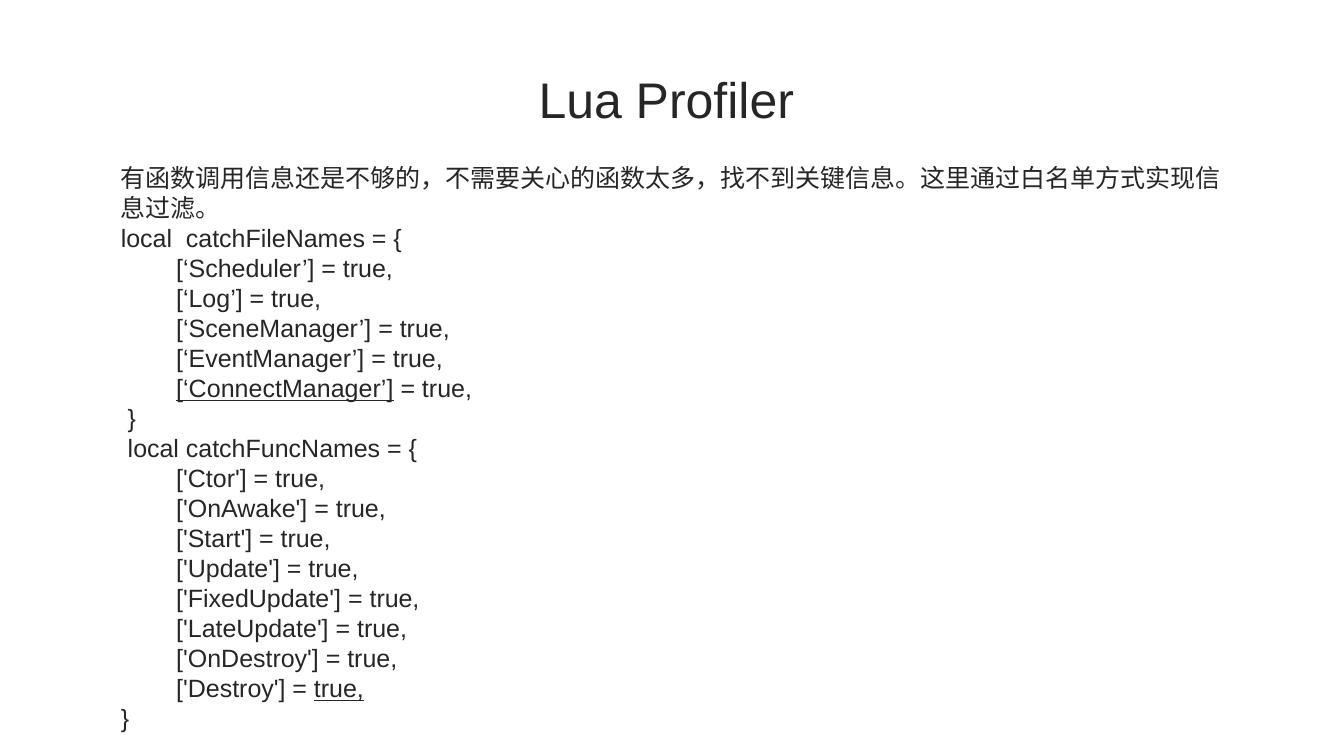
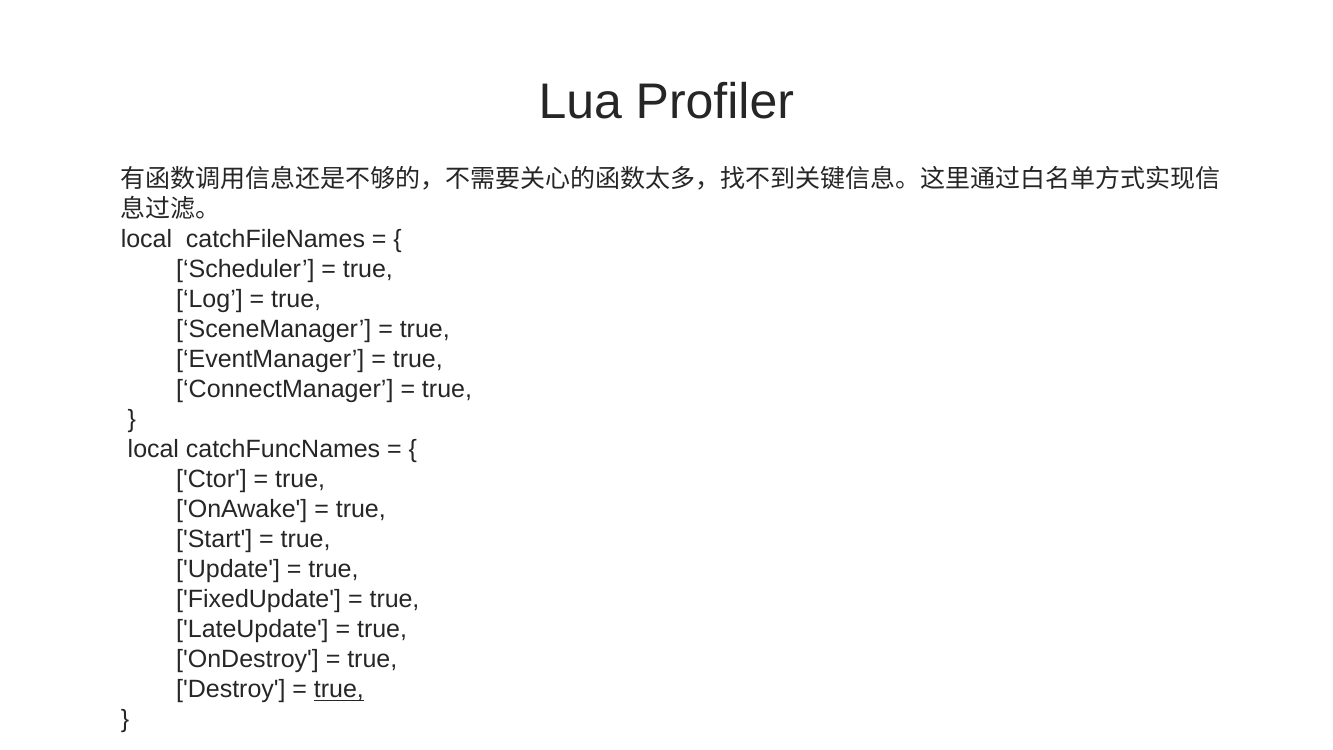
ConnectManager underline: present -> none (285, 390)
